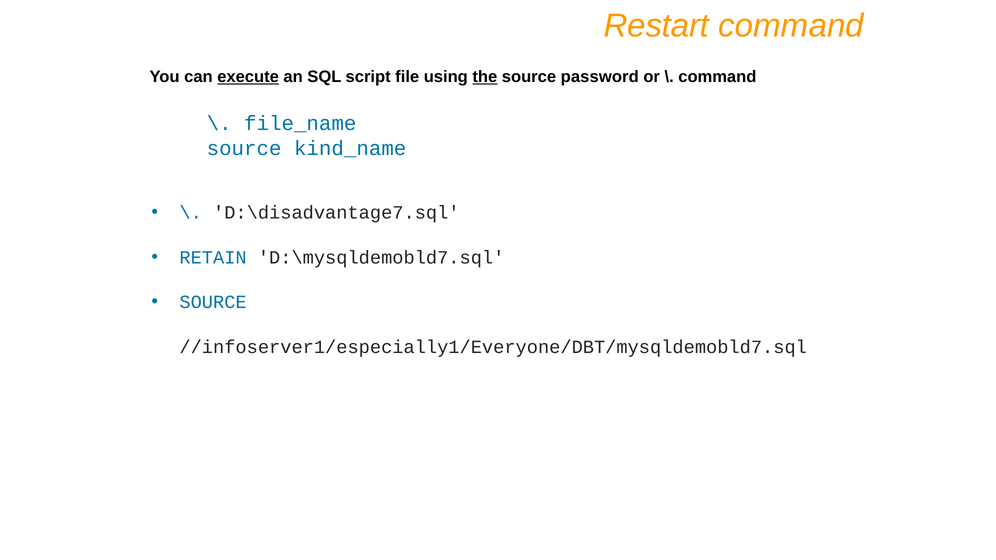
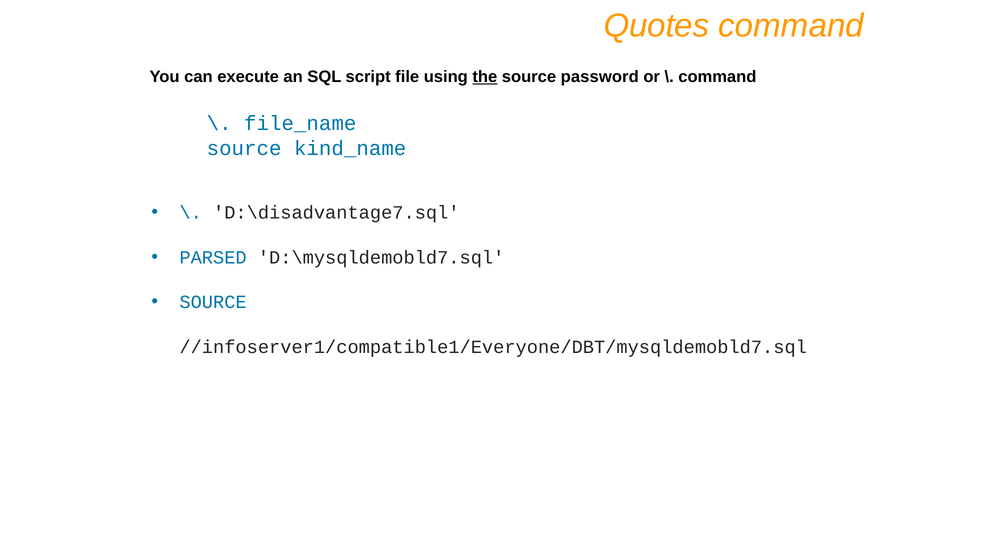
Restart: Restart -> Quotes (656, 26)
execute underline: present -> none (248, 77)
RETAIN: RETAIN -> PARSED (213, 258)
//infoserver1/especially1/Everyone/DBT/mysqldemobld7.sql: //infoserver1/especially1/Everyone/DBT/mysqldemobld7.sql -> //infoserver1/compatible1/Everyone/DBT/mysqldemobld7.sql (493, 347)
